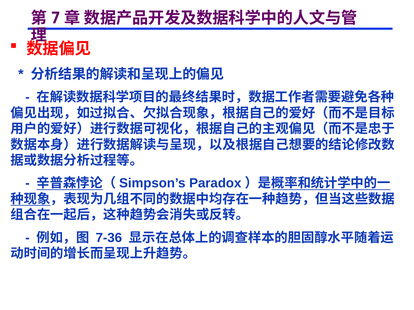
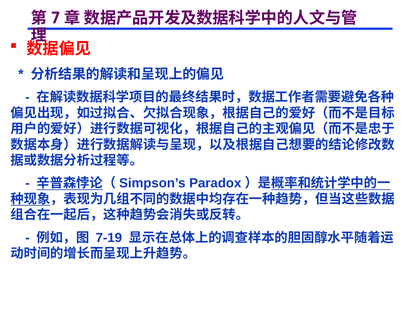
7-36: 7-36 -> 7-19 (109, 238)
